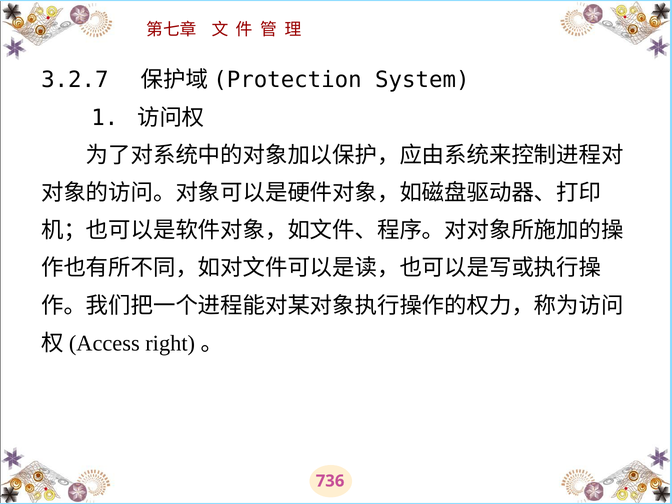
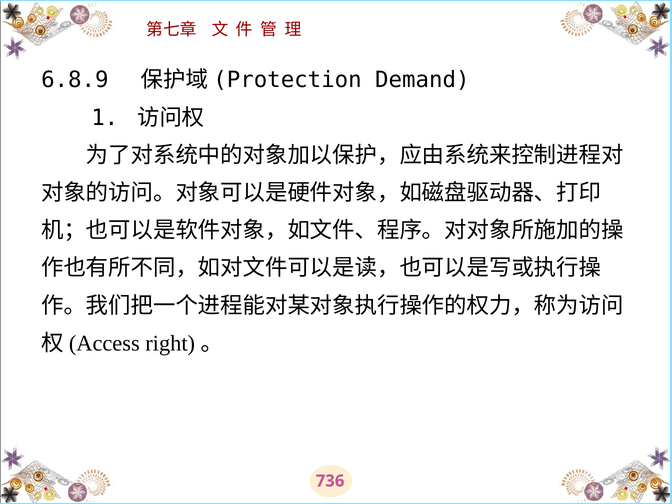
3.2.7: 3.2.7 -> 6.8.9 (75, 80)
System: System -> Demand (422, 80)
